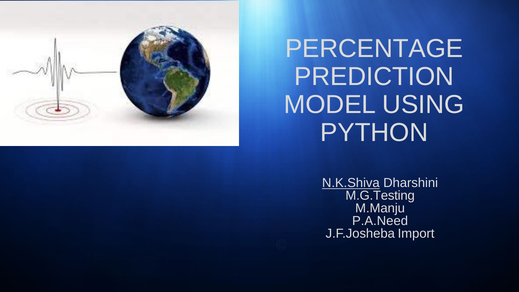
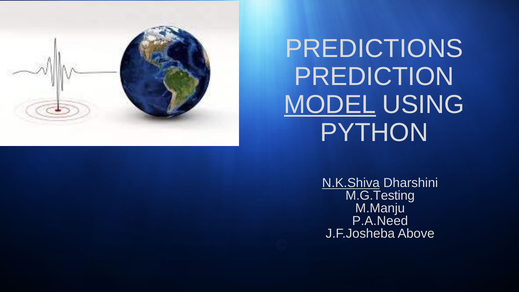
PERCENTAGE: PERCENTAGE -> PREDICTIONS (374, 49)
MODEL underline: none -> present (330, 105)
Import: Import -> Above (416, 233)
